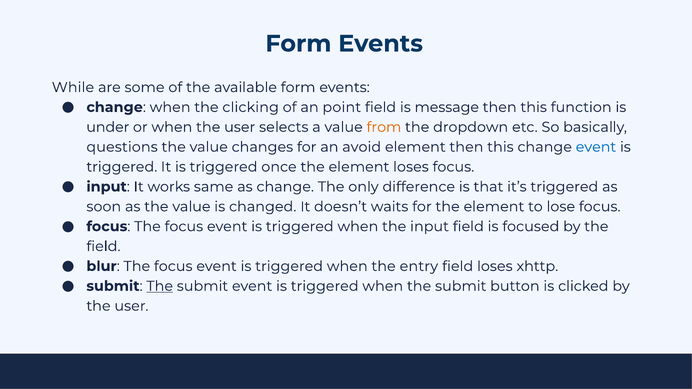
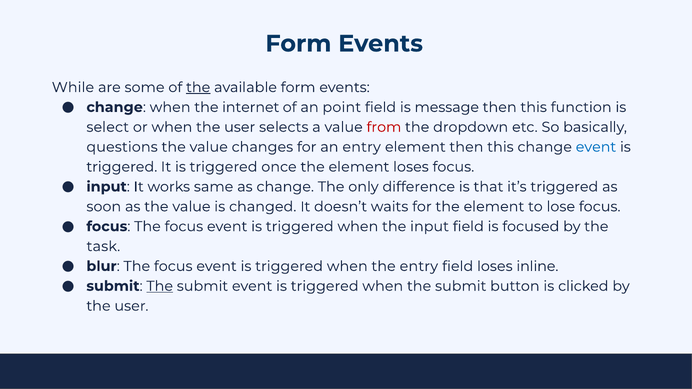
the underline: none -> present (198, 87)
clicking: clicking -> internet (251, 107)
under: under -> select (108, 127)
from colour: orange -> red (384, 127)
an avoid: avoid -> entry (362, 147)
field: field -> task (103, 247)
xhttp: xhttp -> inline (537, 266)
